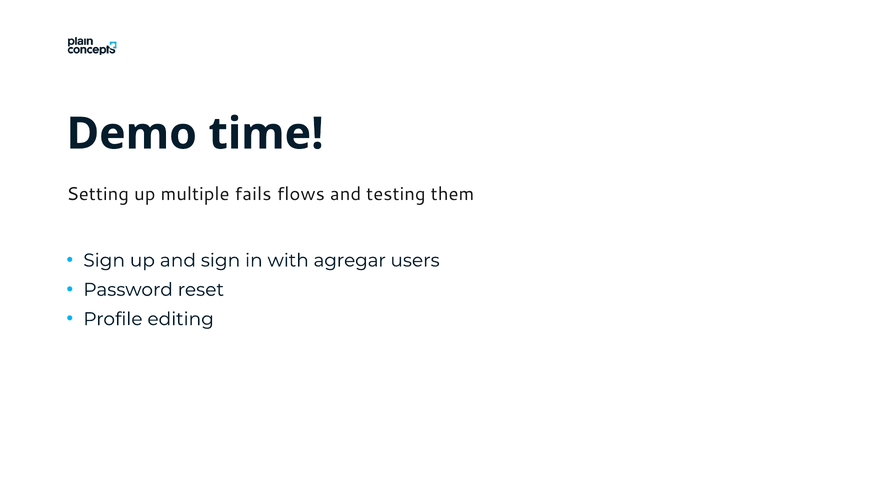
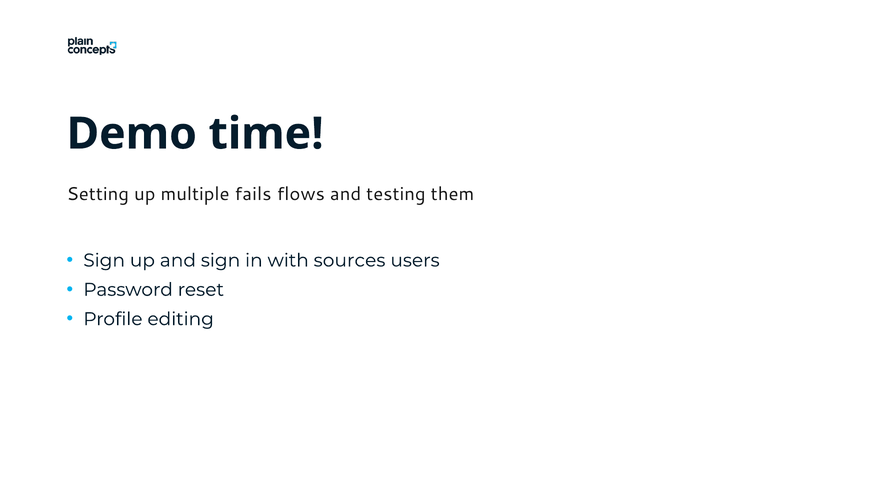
agregar: agregar -> sources (350, 261)
